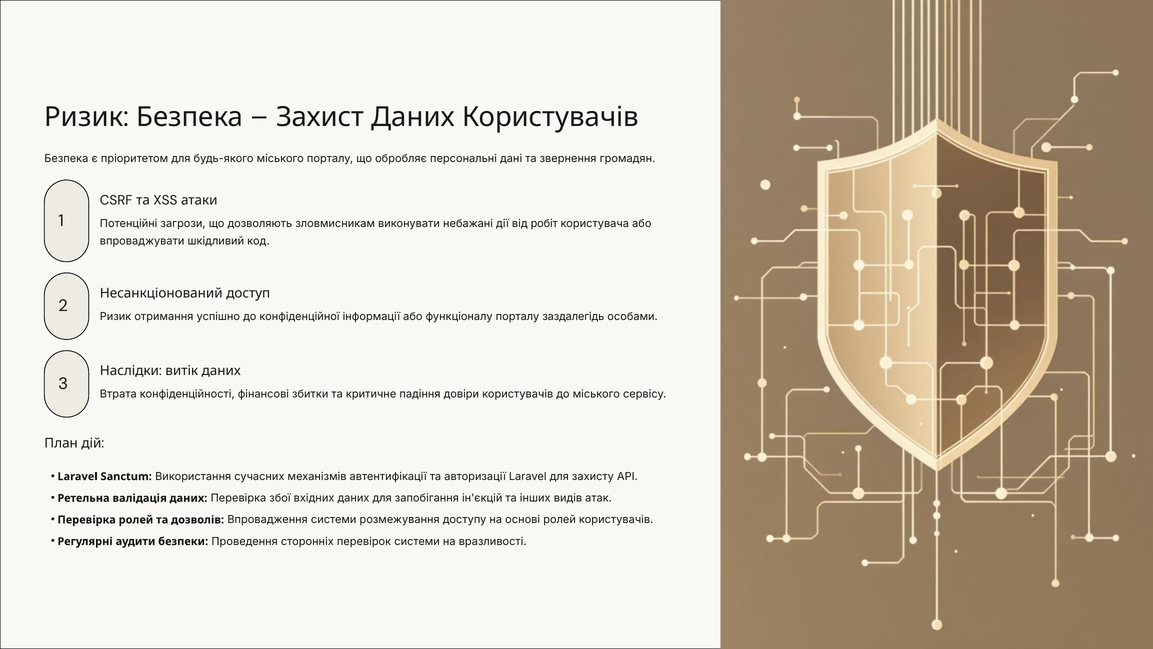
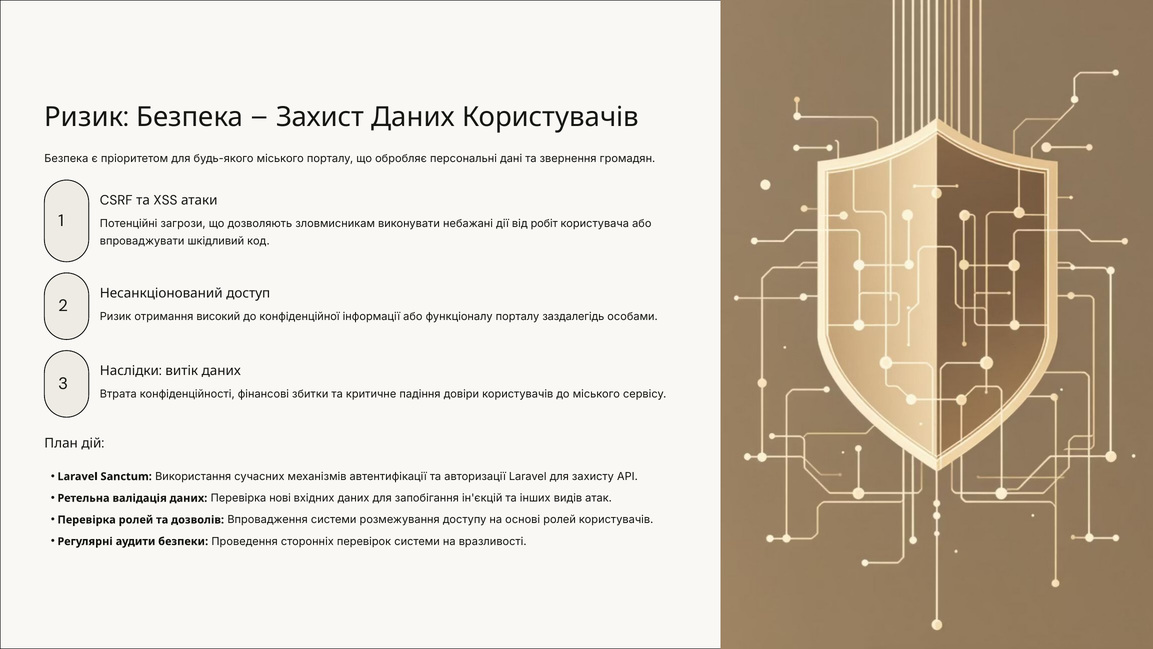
успішно: успішно -> високий (218, 316)
збої: збої -> нові (280, 498)
